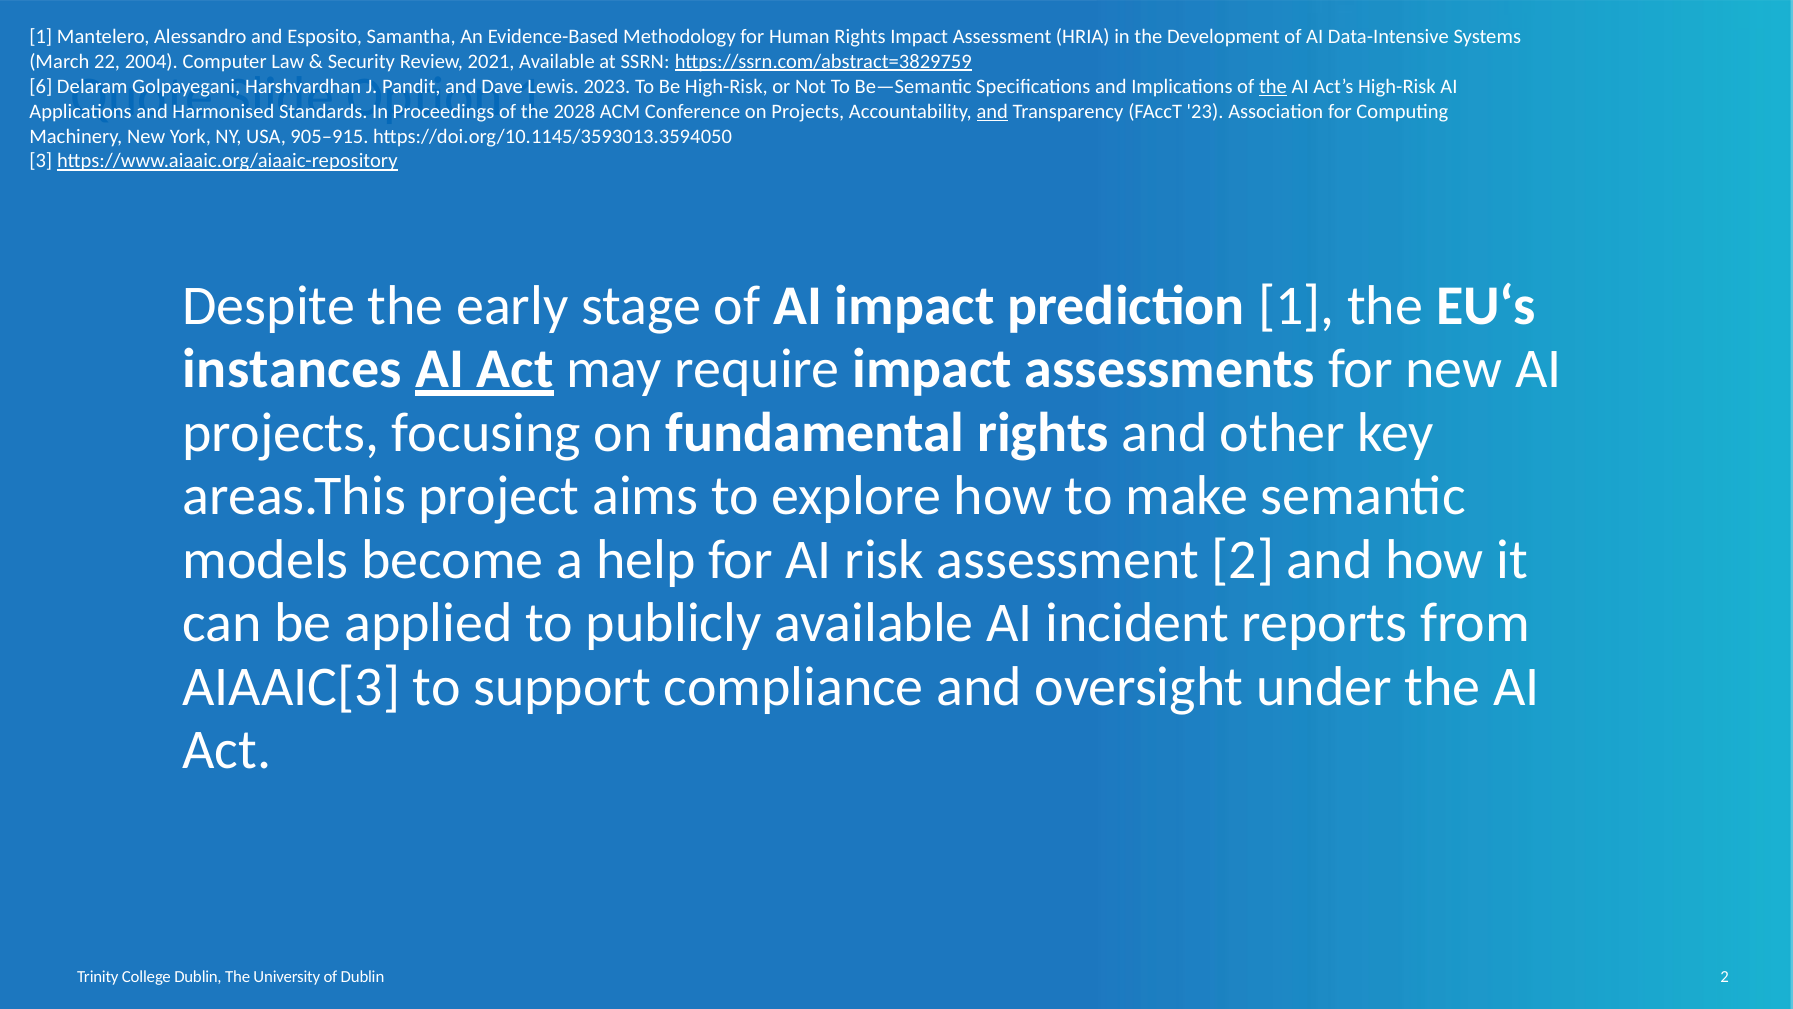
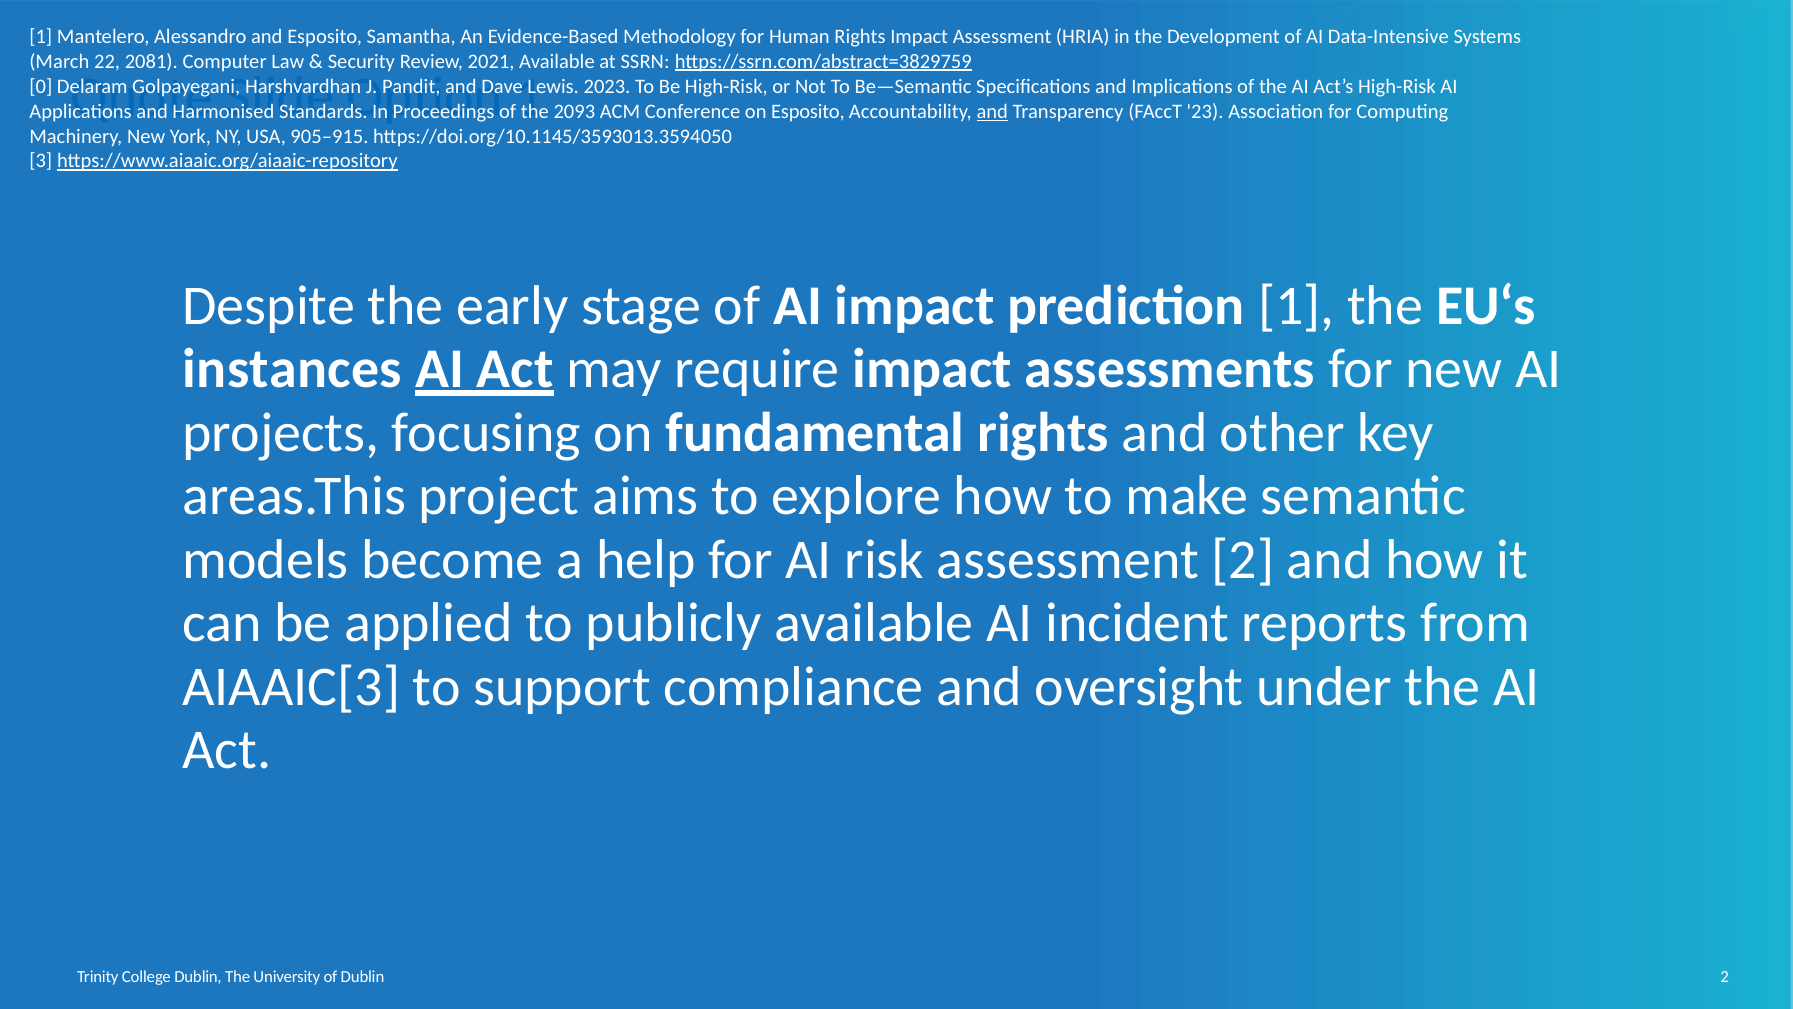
2004: 2004 -> 2081 (151, 62)
6: 6 -> 0 (41, 87)
the underline: present -> none (1273, 87)
2028: 2028 -> 2093 (574, 112)
on Projects: Projects -> Esposito (808, 112)
